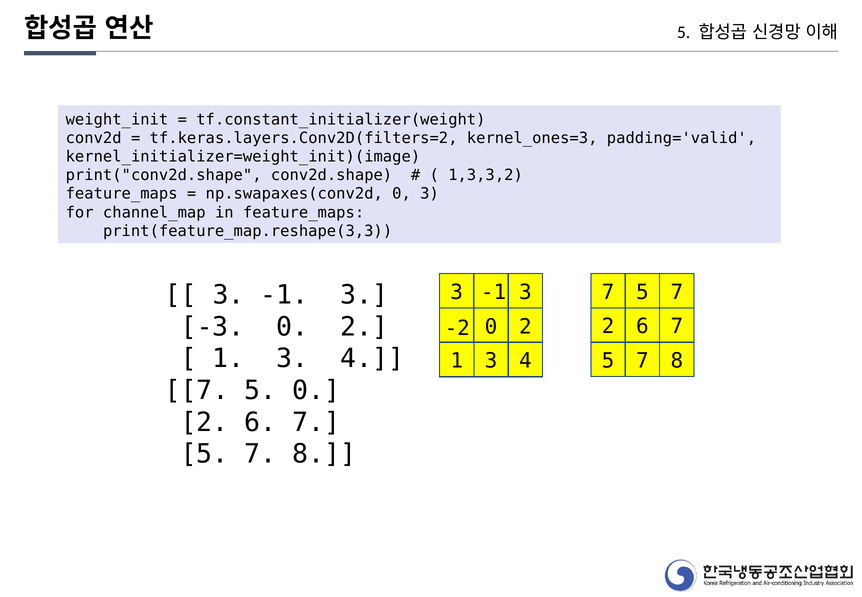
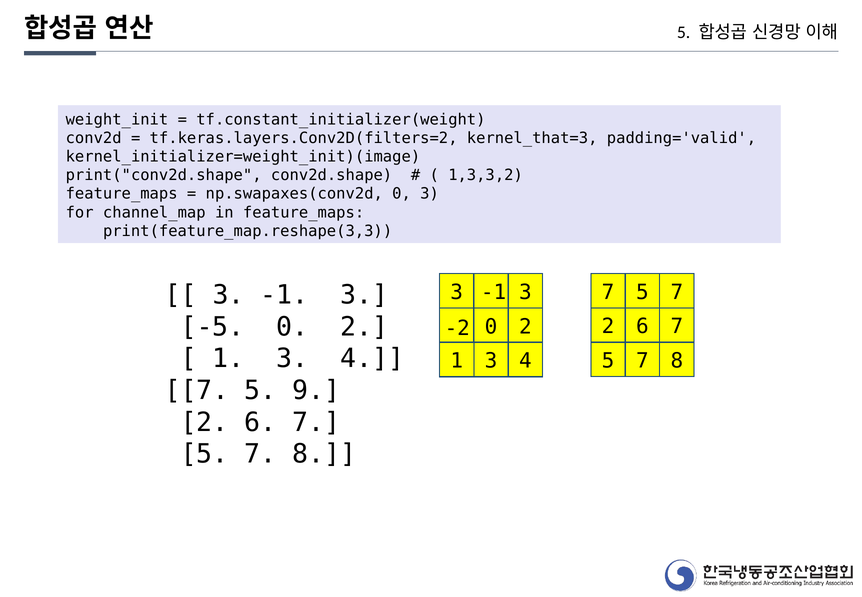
kernel_ones=3: kernel_ones=3 -> kernel_that=3 (532, 138)
-3: -3 -> -5 (212, 327)
5 0: 0 -> 9 (316, 390)
